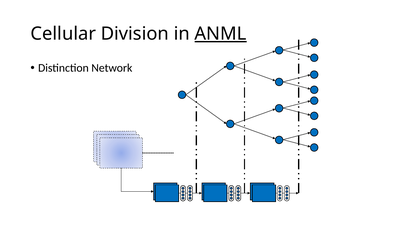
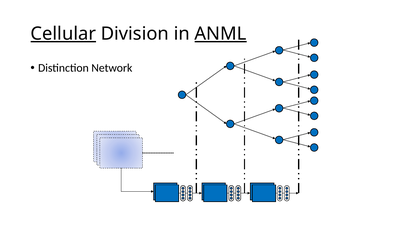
Cellular underline: none -> present (63, 34)
